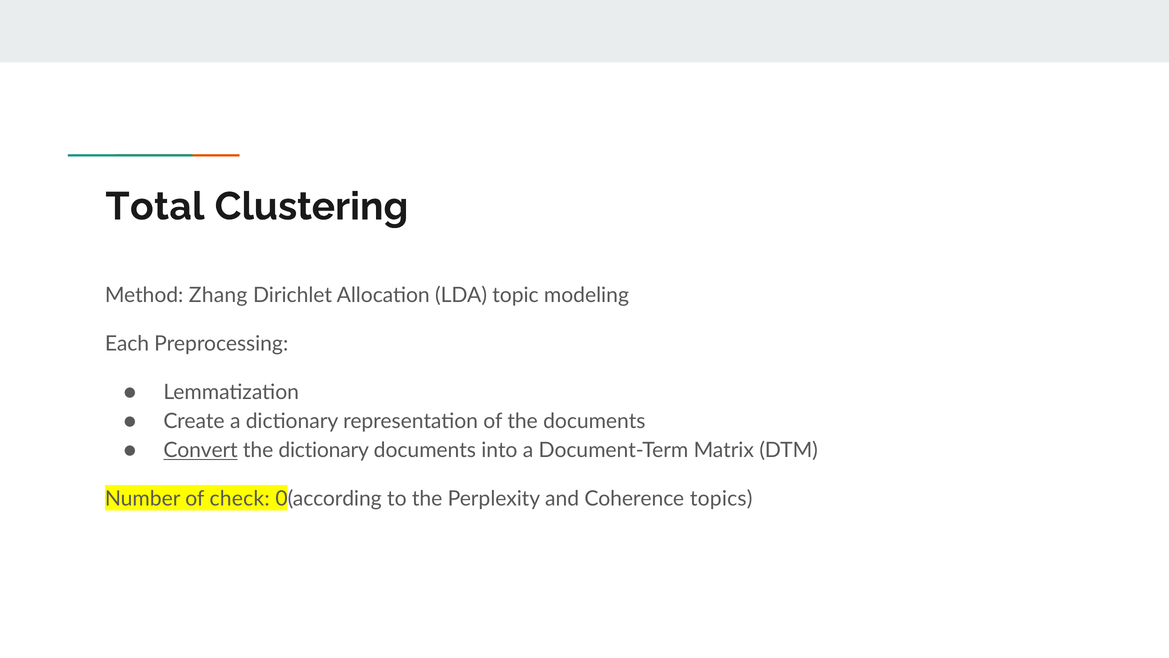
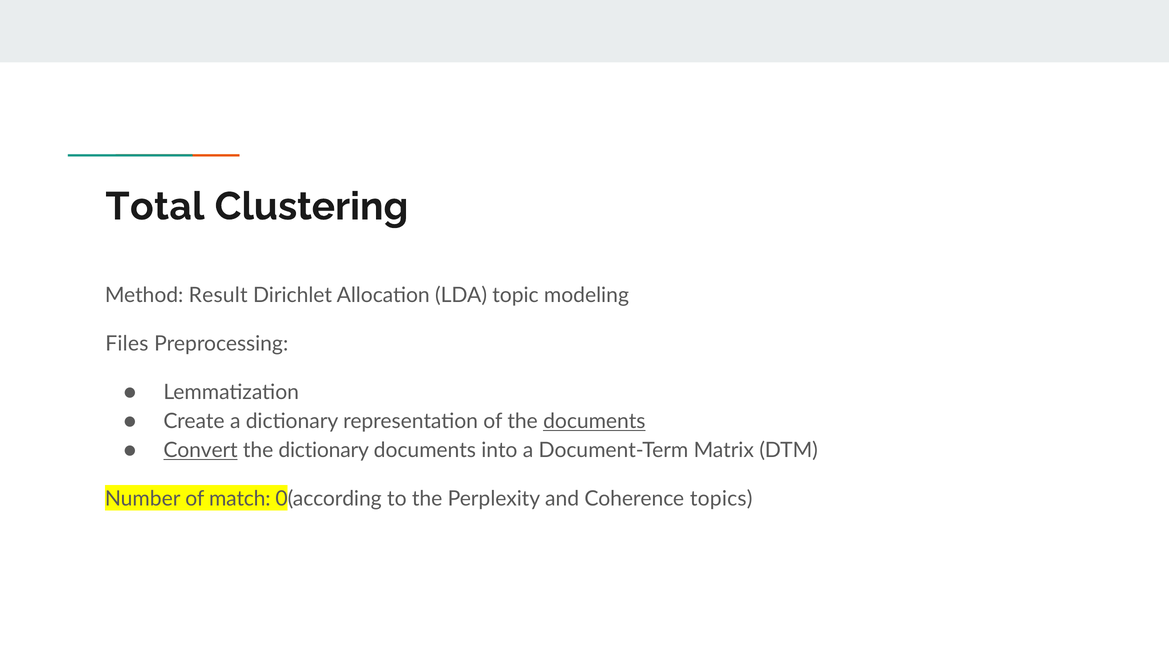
Zhang: Zhang -> Result (218, 295)
Each: Each -> Files (127, 344)
documents underline: none -> present (594, 421)
check: check -> match (240, 499)
